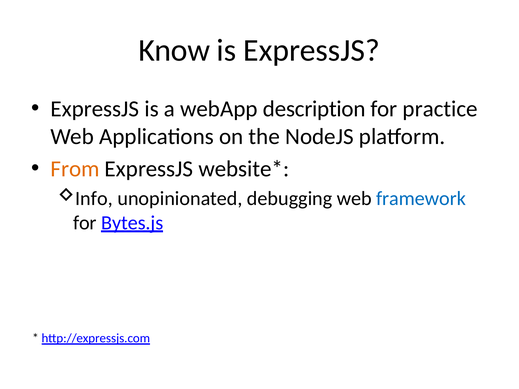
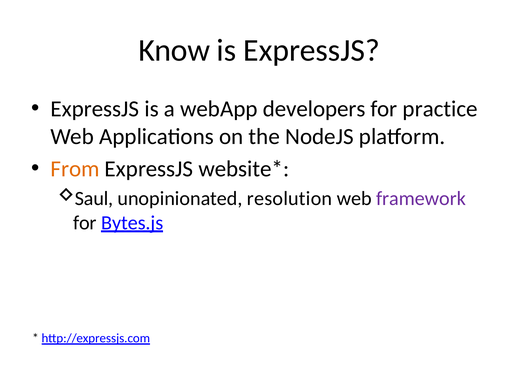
description: description -> developers (314, 109)
Info: Info -> Saul (94, 199)
debugging: debugging -> resolution (290, 199)
framework colour: blue -> purple (421, 199)
